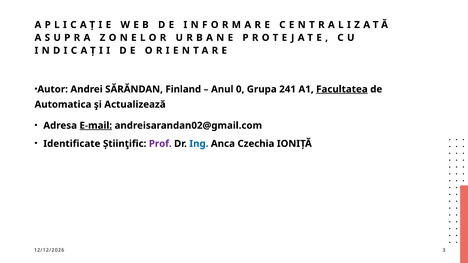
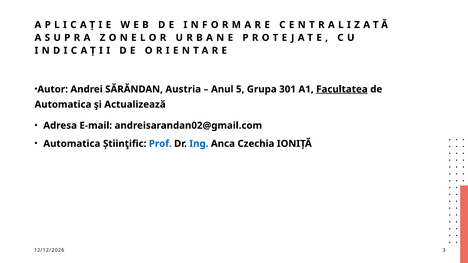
Finland: Finland -> Austria (183, 89)
0: 0 -> 5 (240, 89)
241: 241 -> 301 (288, 89)
E-mail underline: present -> none (96, 126)
Identificate: Identificate -> Automatica (72, 144)
Prof colour: purple -> blue (160, 144)
